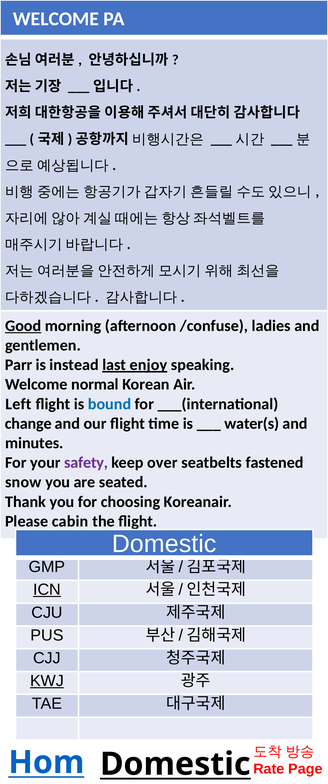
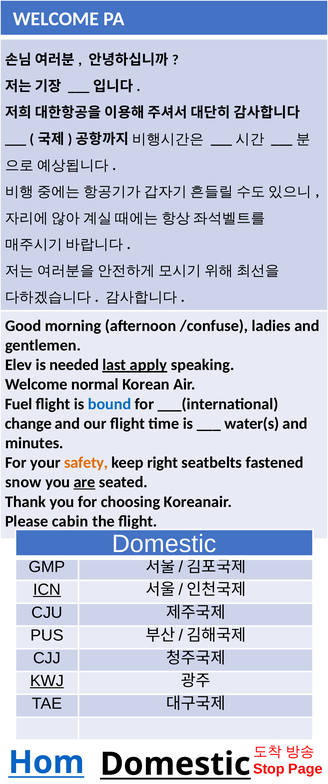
Good underline: present -> none (23, 326)
Parr: Parr -> Elev (19, 365)
instead: instead -> needed (74, 365)
enjoy: enjoy -> apply (148, 365)
Left: Left -> Fuel (19, 404)
safety colour: purple -> orange (86, 463)
over: over -> right (163, 463)
are underline: none -> present (84, 483)
Rate: Rate -> Stop (269, 770)
